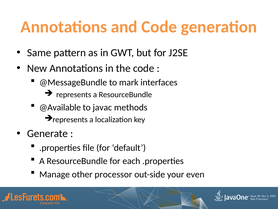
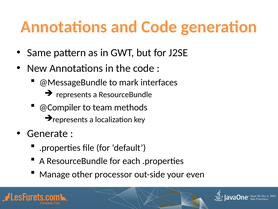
@Available: @Available -> @Compiler (60, 107)
javac: javac -> team (102, 107)
